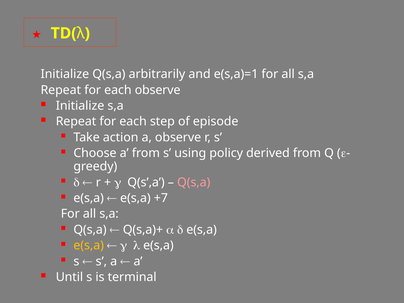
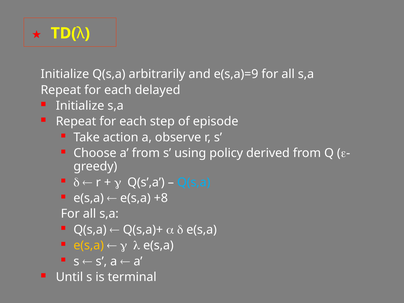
e(s,a)=1: e(s,a)=1 -> e(s,a)=9 (236, 74)
each observe: observe -> delayed (158, 90)
Q(s,a colour: pink -> light blue (194, 182)
+7: +7 -> +8 (161, 198)
